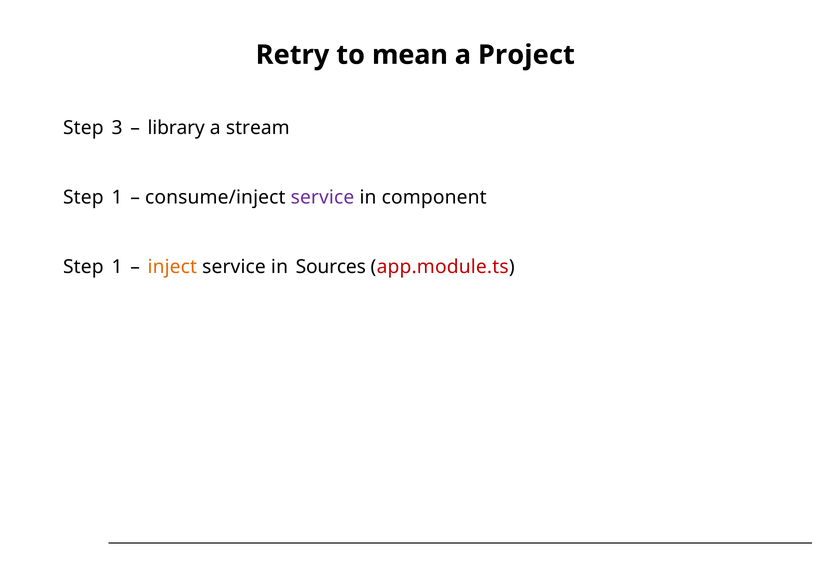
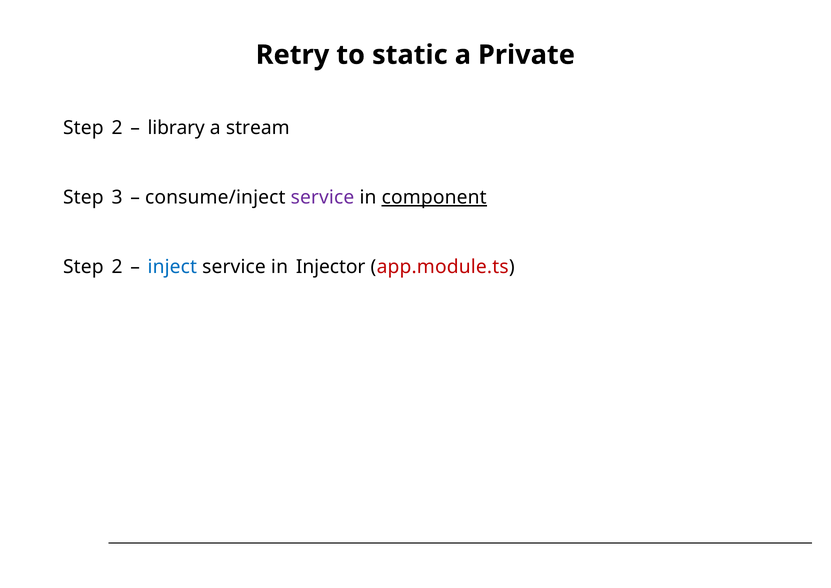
mean: mean -> static (410, 55)
Project: Project -> Private (526, 55)
3: 3 -> 2 (117, 128)
1: 1 -> 3 (117, 197)
component underline: none -> present (434, 197)
1: 1 -> 2 (117, 267)
inject colour: orange -> blue (172, 267)
Sources: Sources -> Injector (331, 267)
